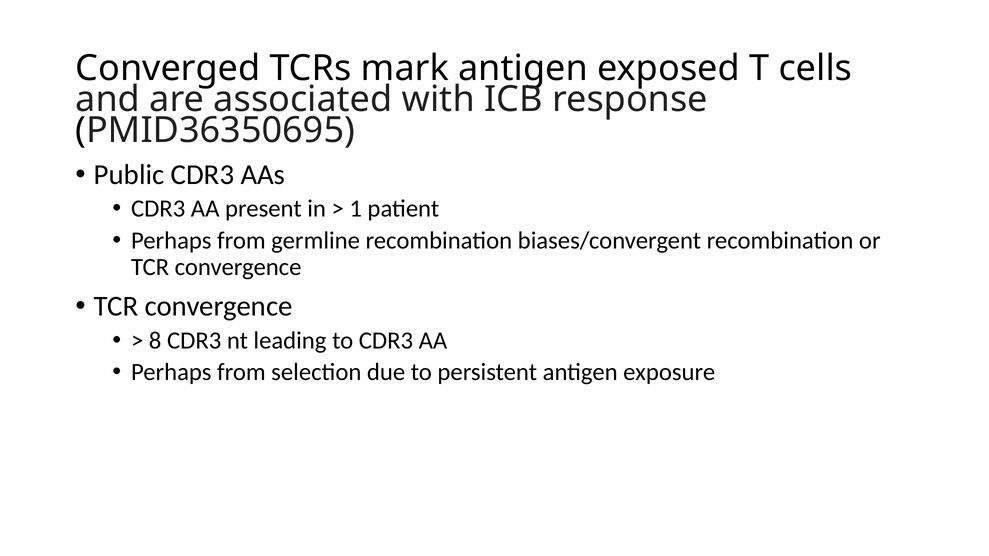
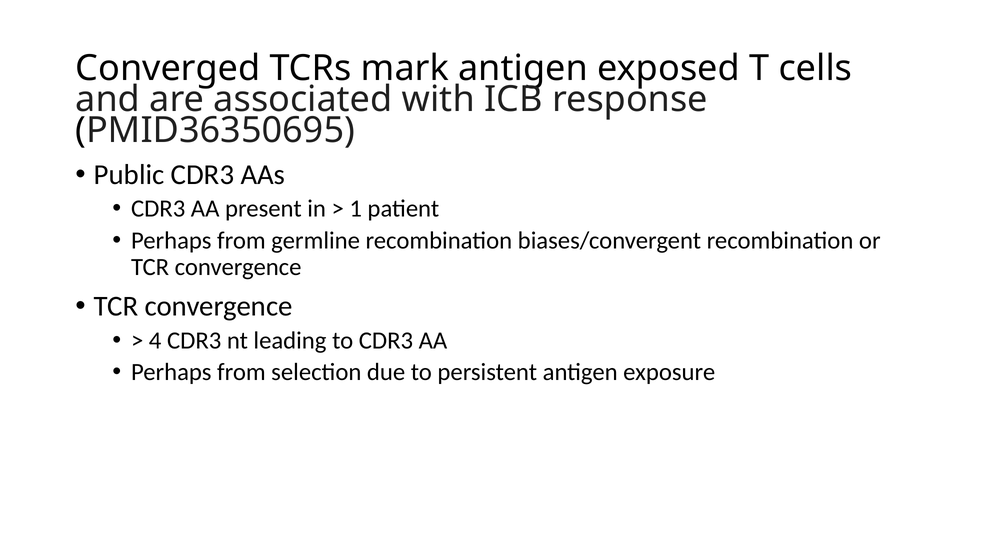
8: 8 -> 4 (155, 341)
